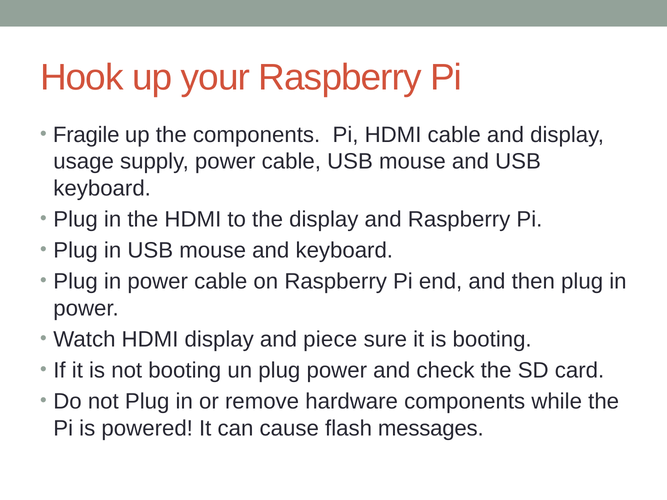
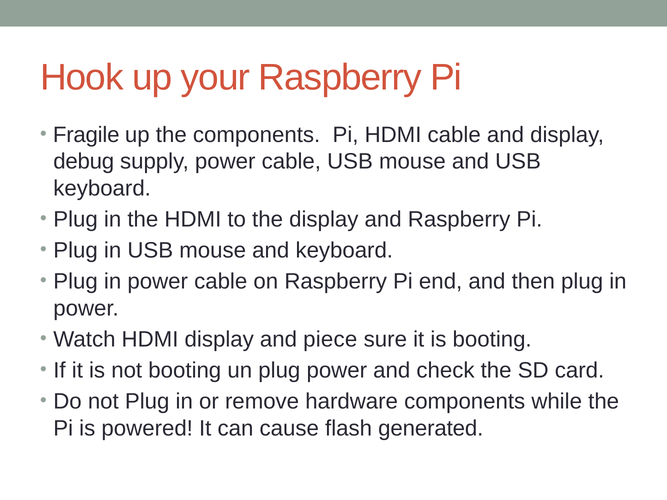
usage: usage -> debug (84, 162)
messages: messages -> generated (431, 428)
